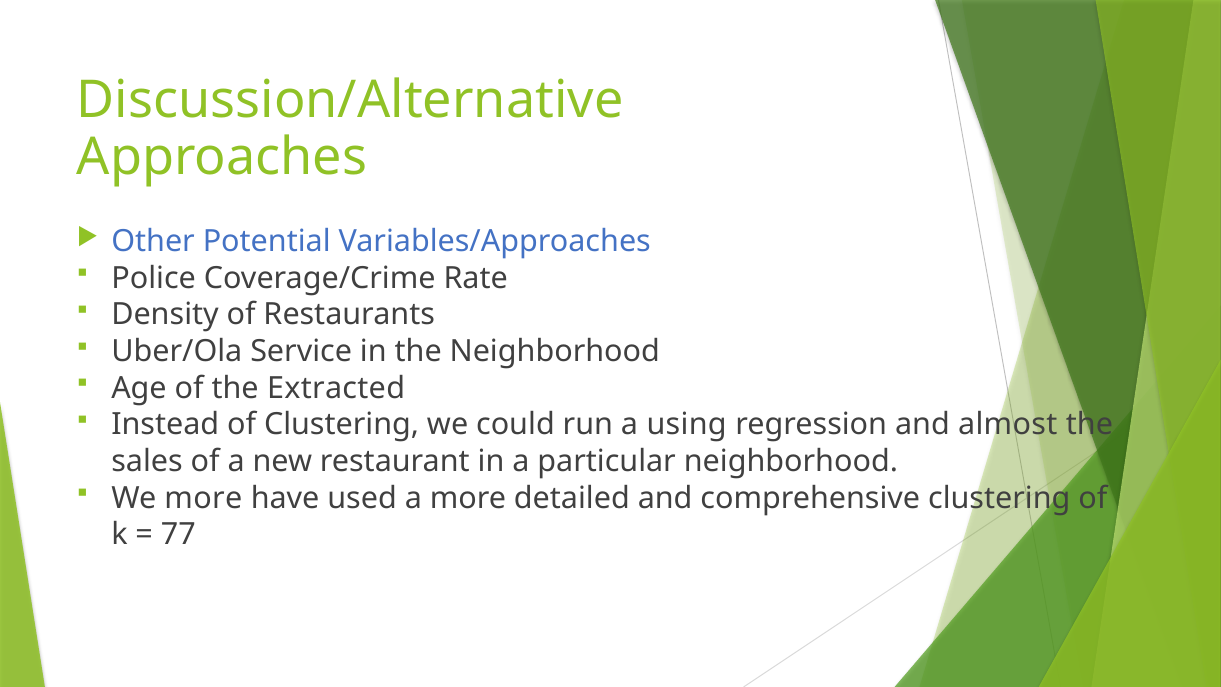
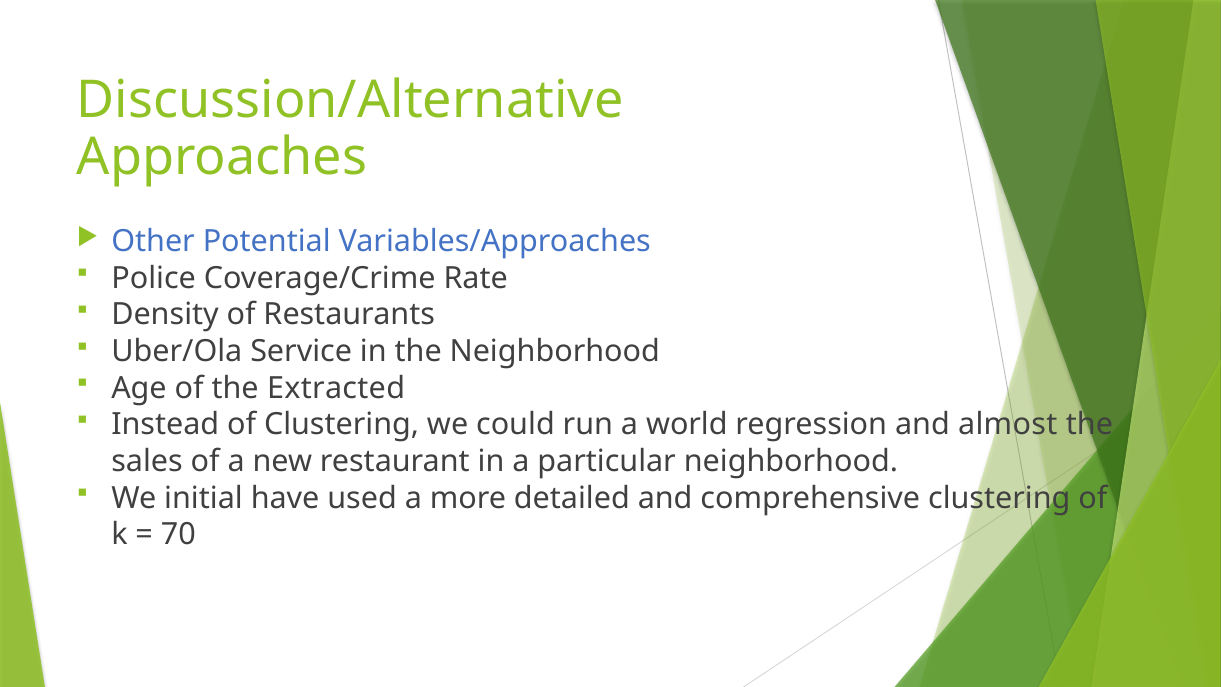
using: using -> world (687, 425)
We more: more -> initial (204, 498)
77: 77 -> 70 (178, 534)
